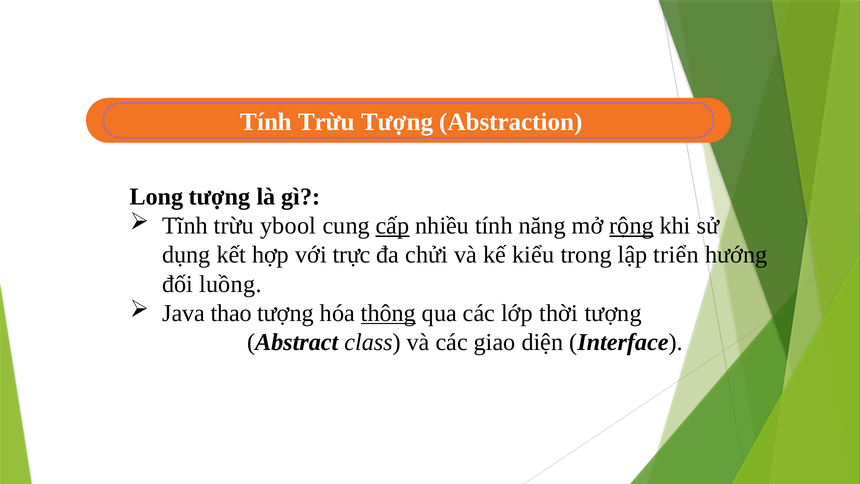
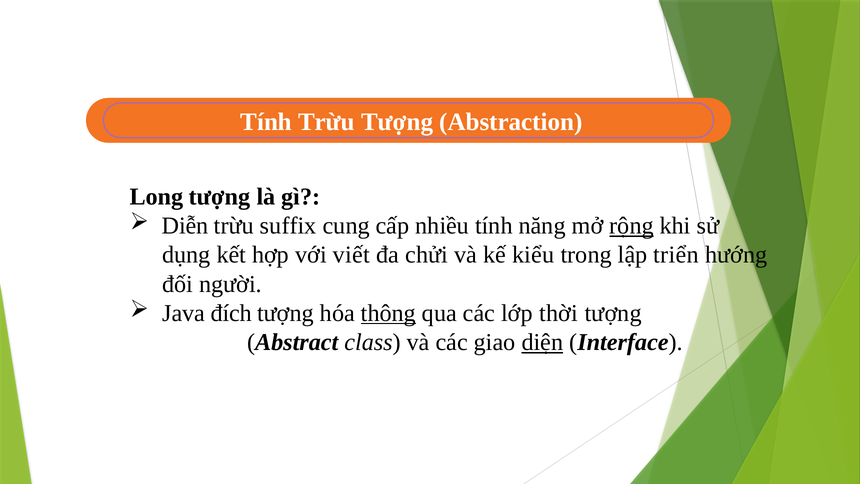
Tĩnh: Tĩnh -> Diễn (185, 226)
ybool: ybool -> suffix (288, 226)
cấp underline: present -> none (392, 226)
trực: trực -> viết (351, 255)
luồng: luồng -> người (230, 284)
thao: thao -> đích (231, 313)
diện underline: none -> present (542, 342)
